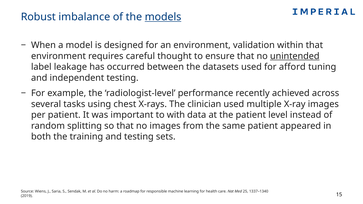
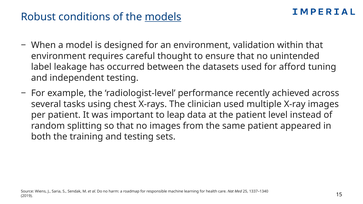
imbalance: imbalance -> conditions (84, 17)
unintended underline: present -> none (295, 56)
with: with -> leap (176, 115)
